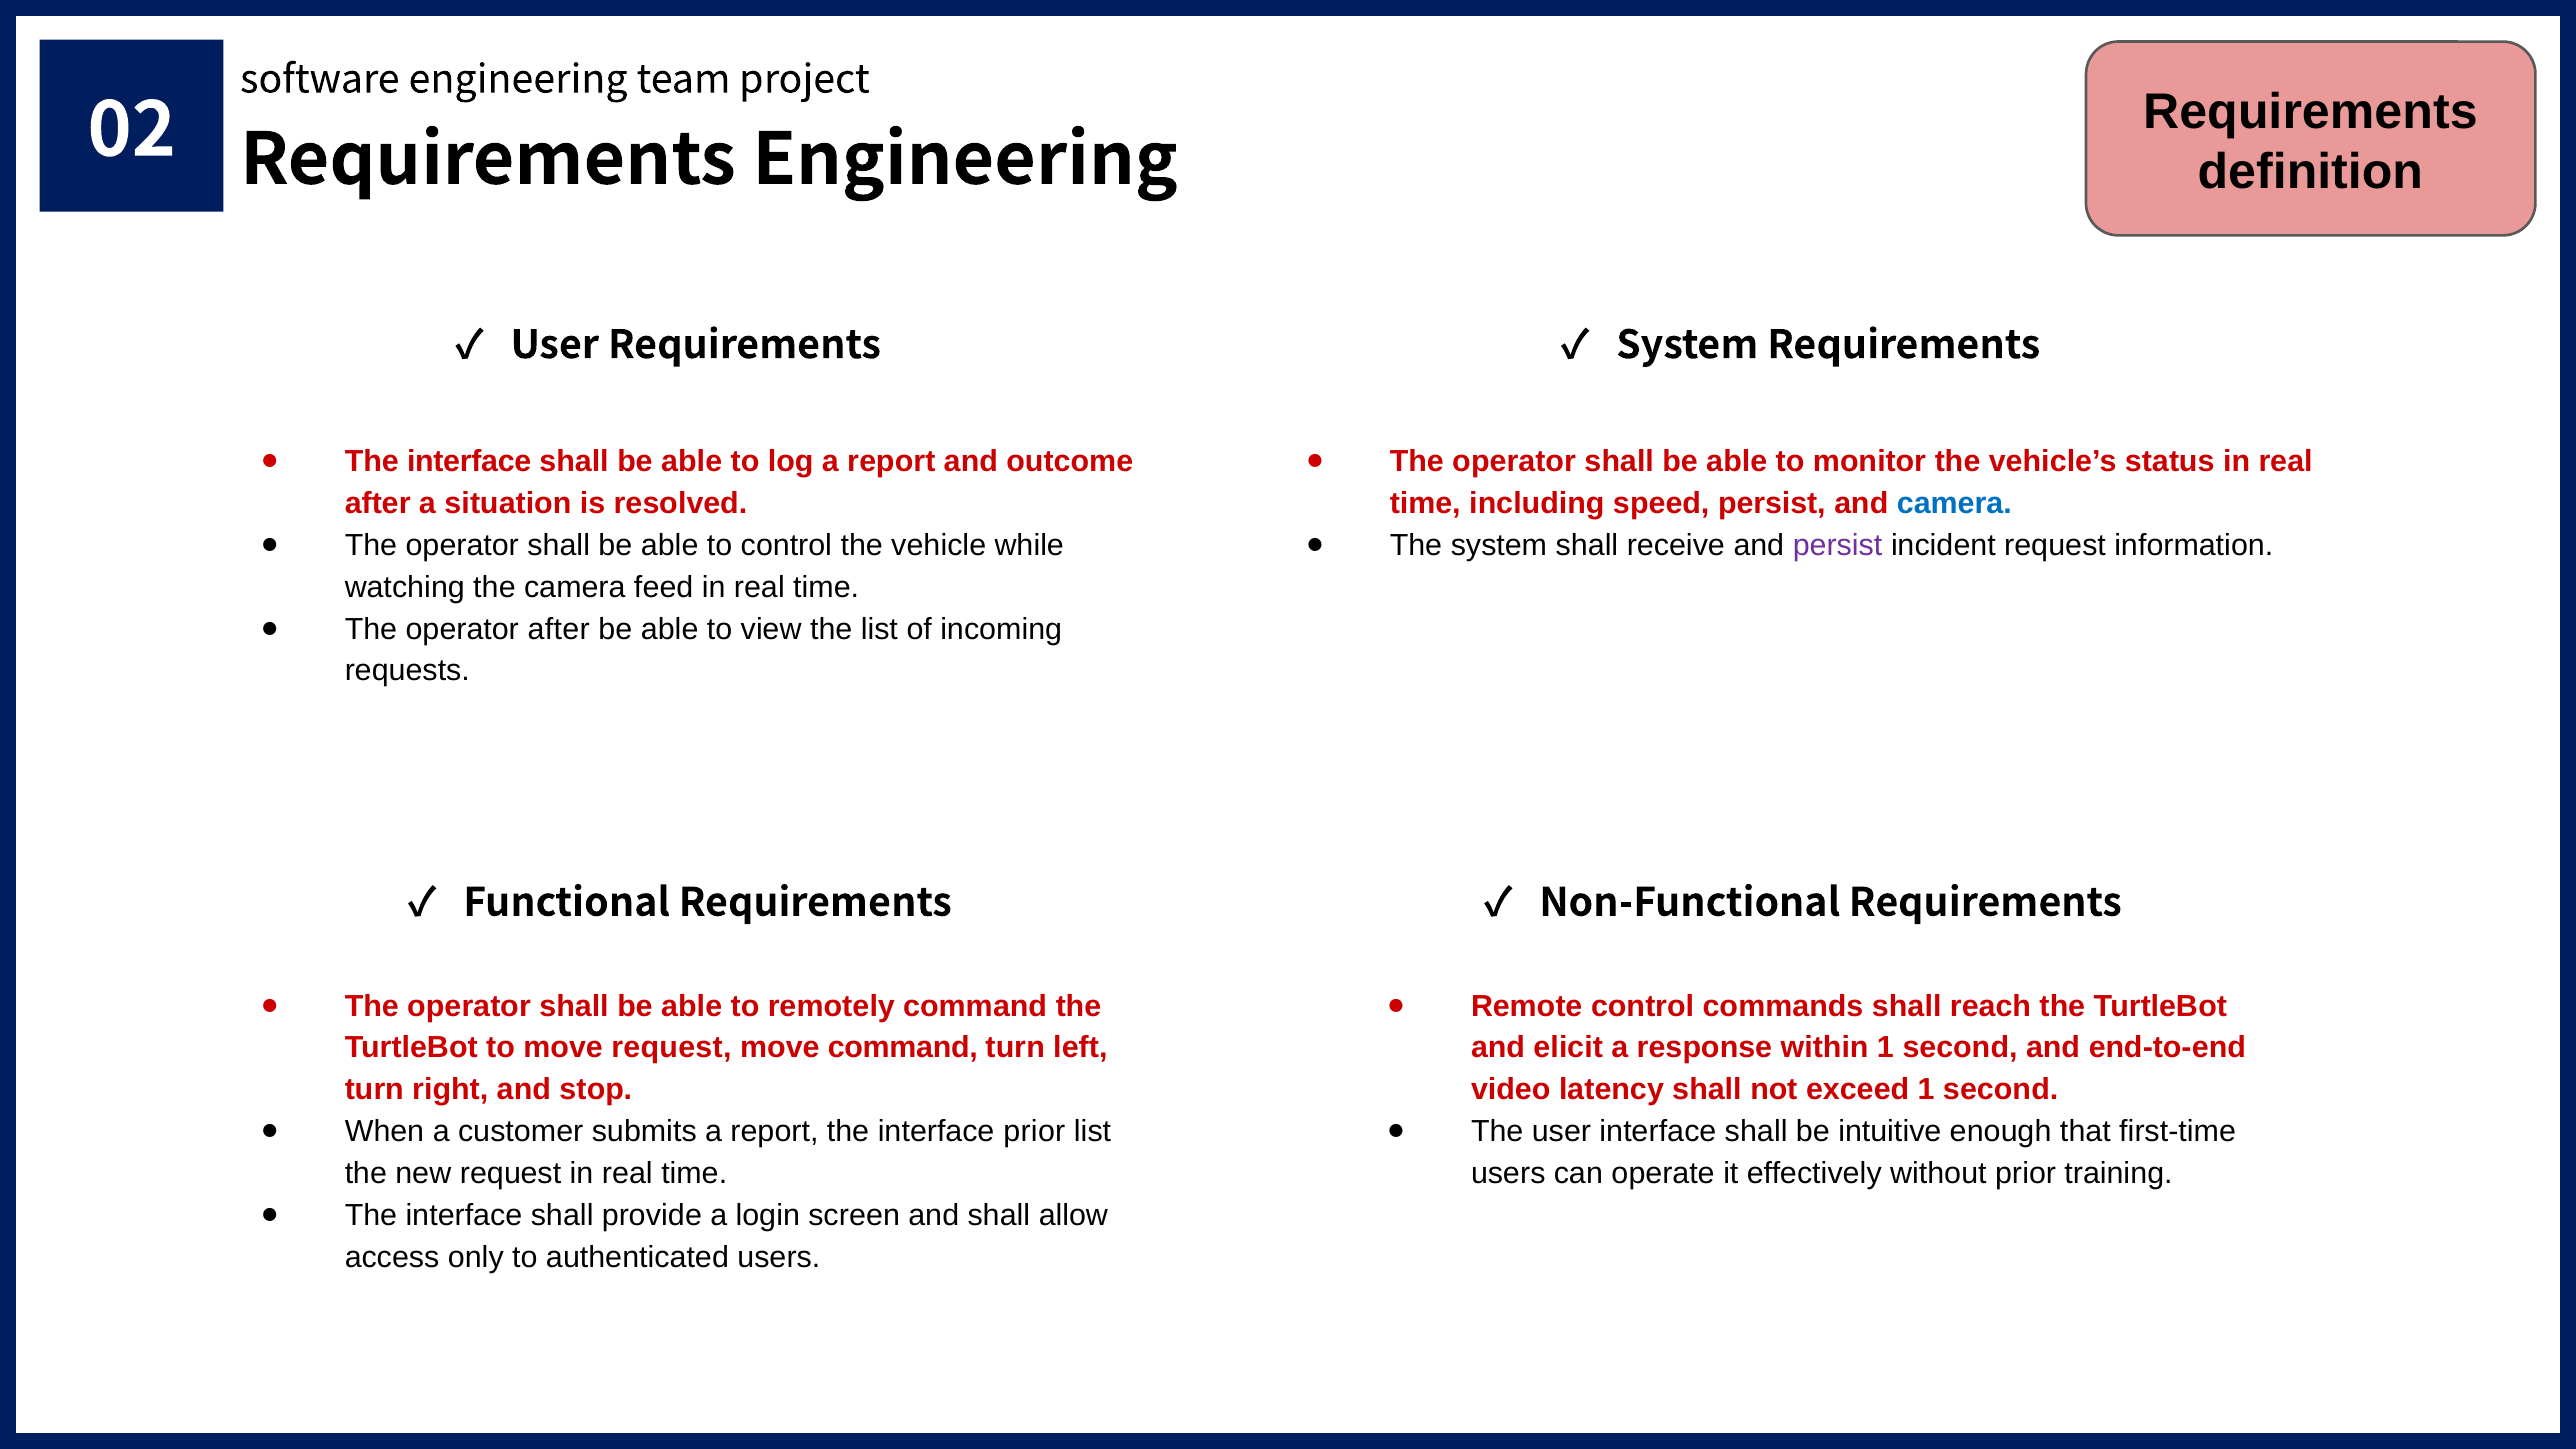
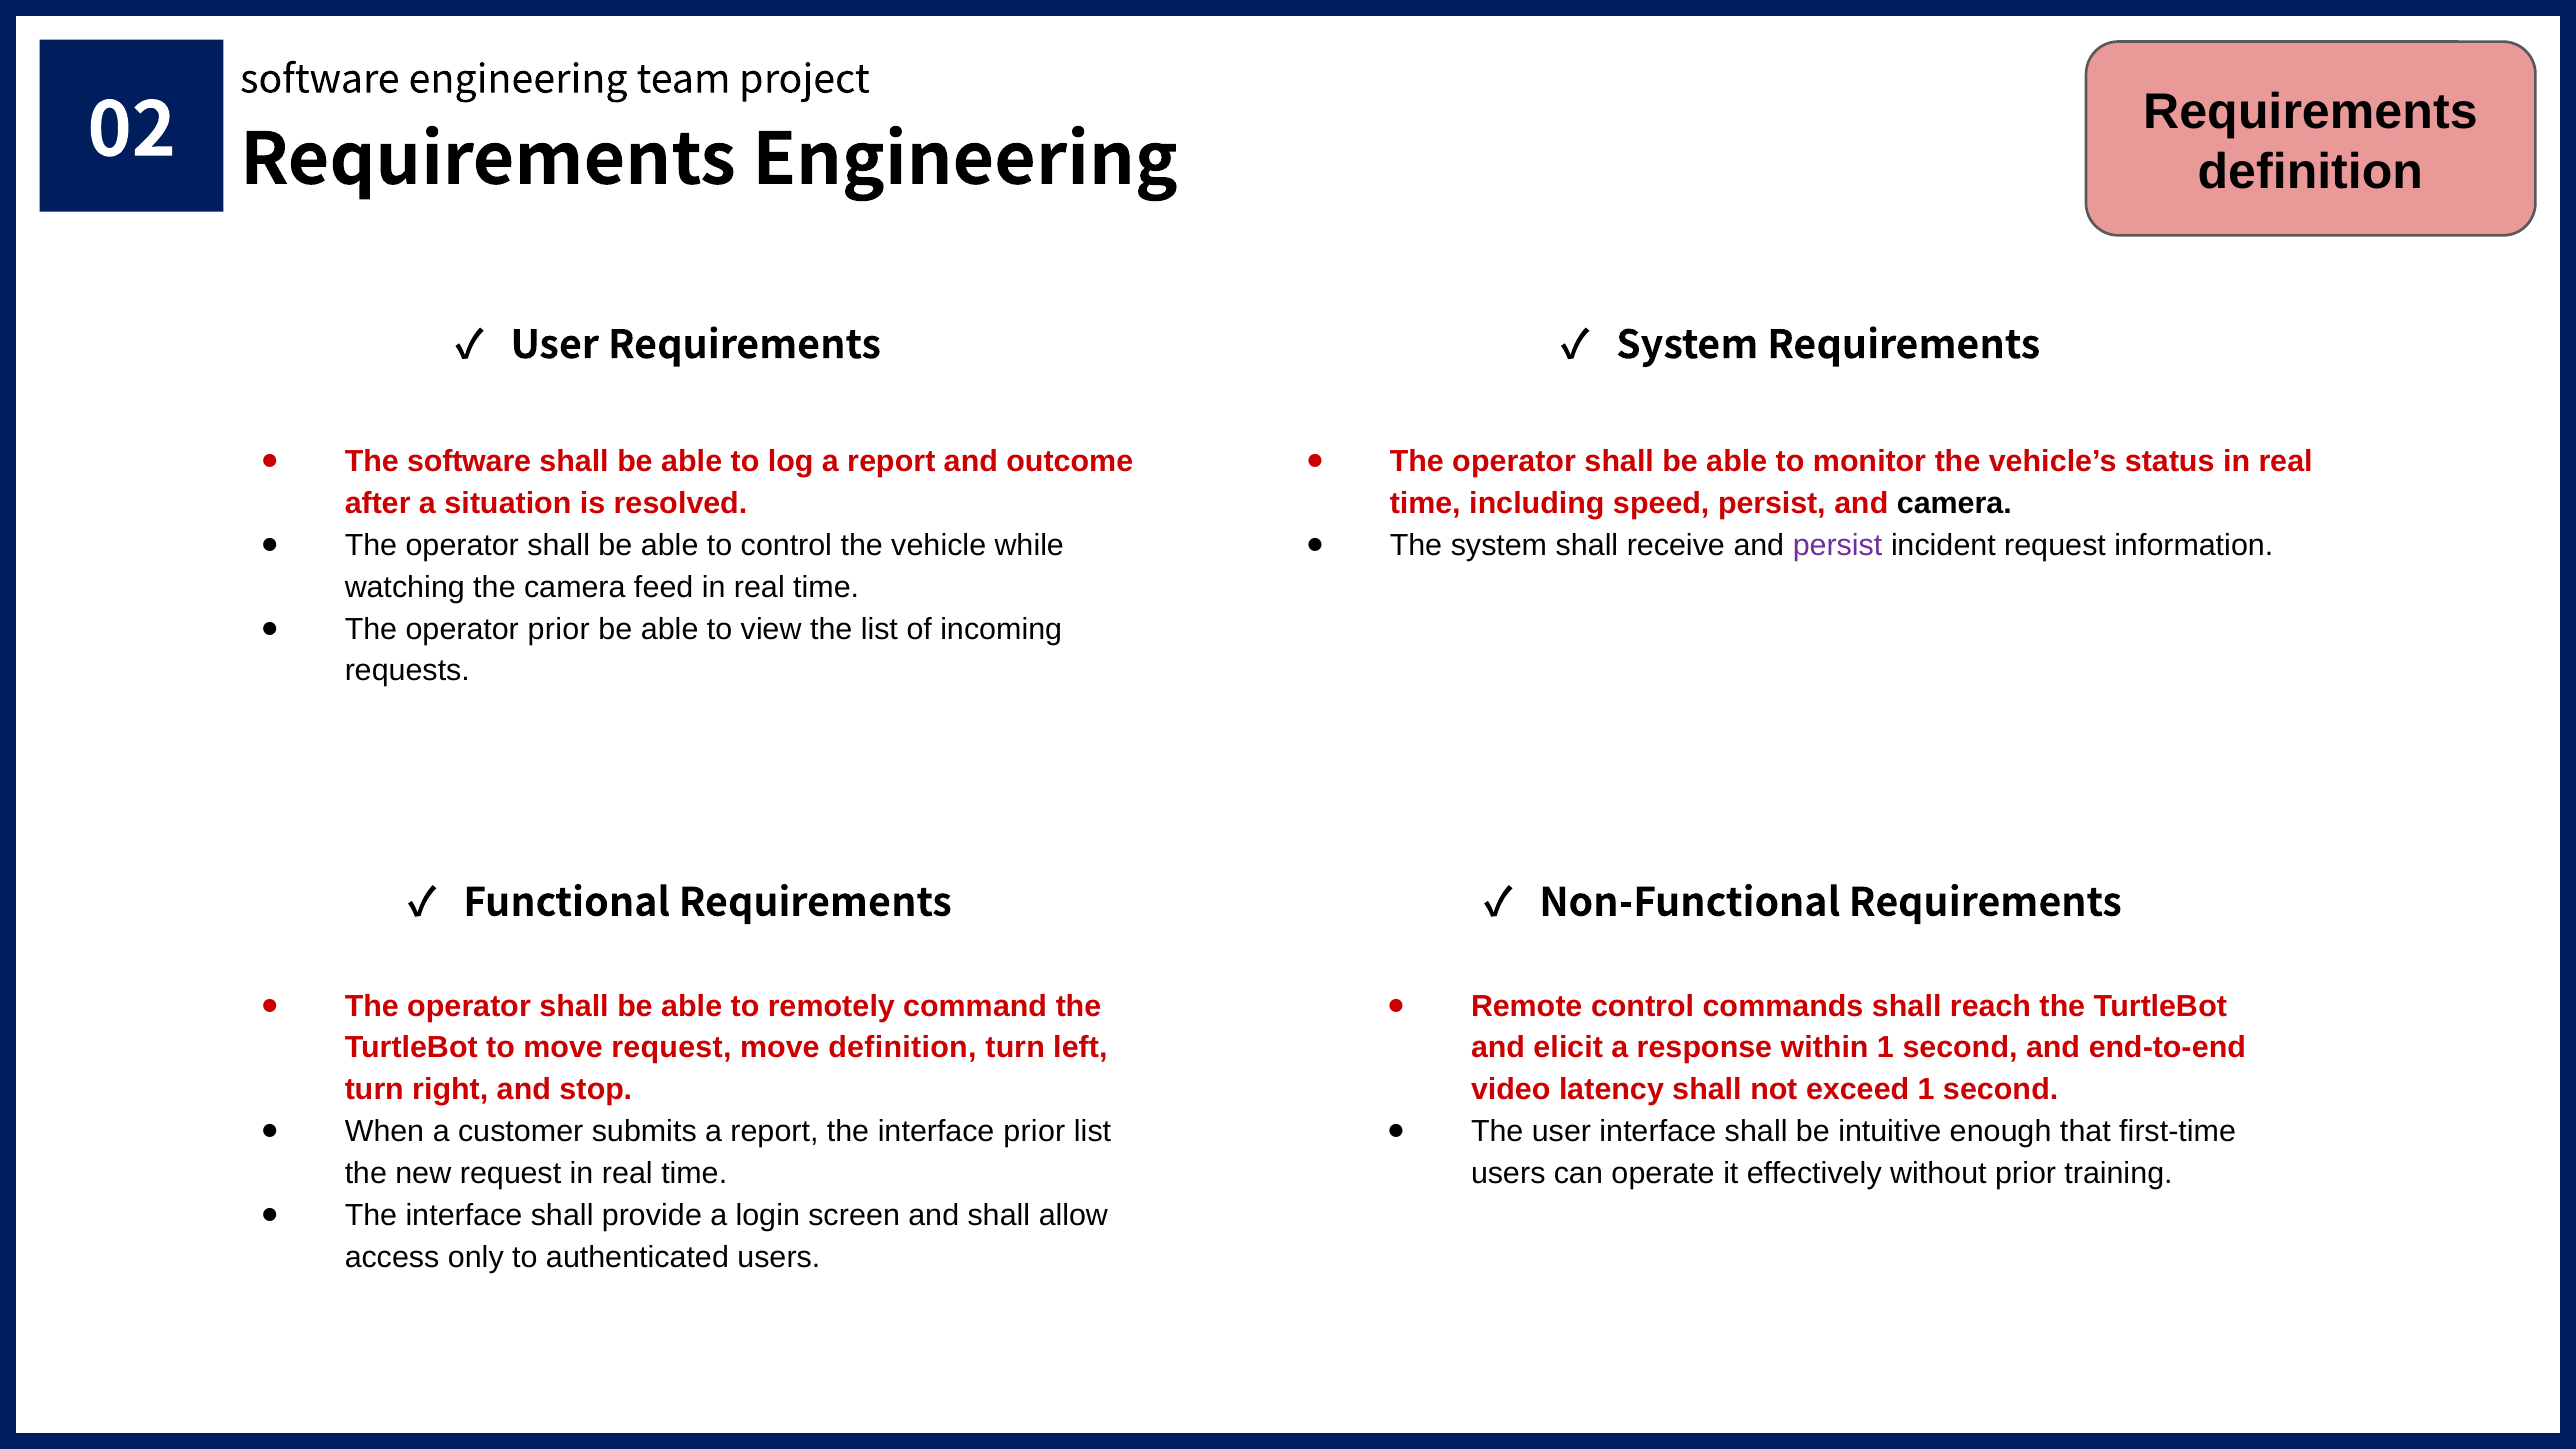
interface: interface -> software (469, 462)
camera colour: blue -> black (1954, 503)
operator after: after -> prior (559, 629)
move command: command -> definition (902, 1048)
